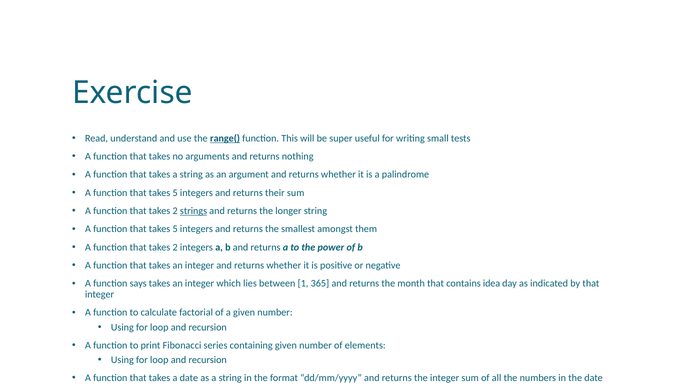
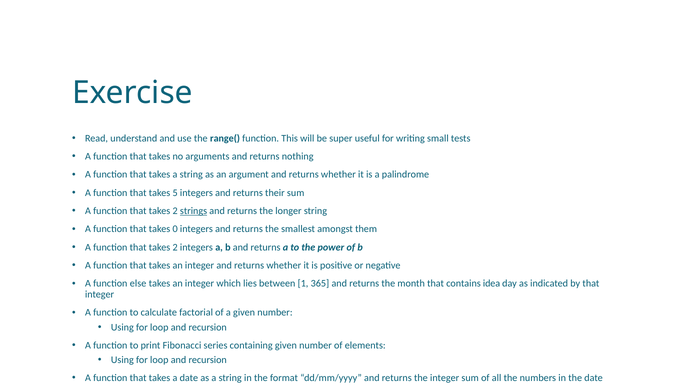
range( underline: present -> none (225, 138)
5: 5 -> 0 (175, 229)
says: says -> else (138, 283)
